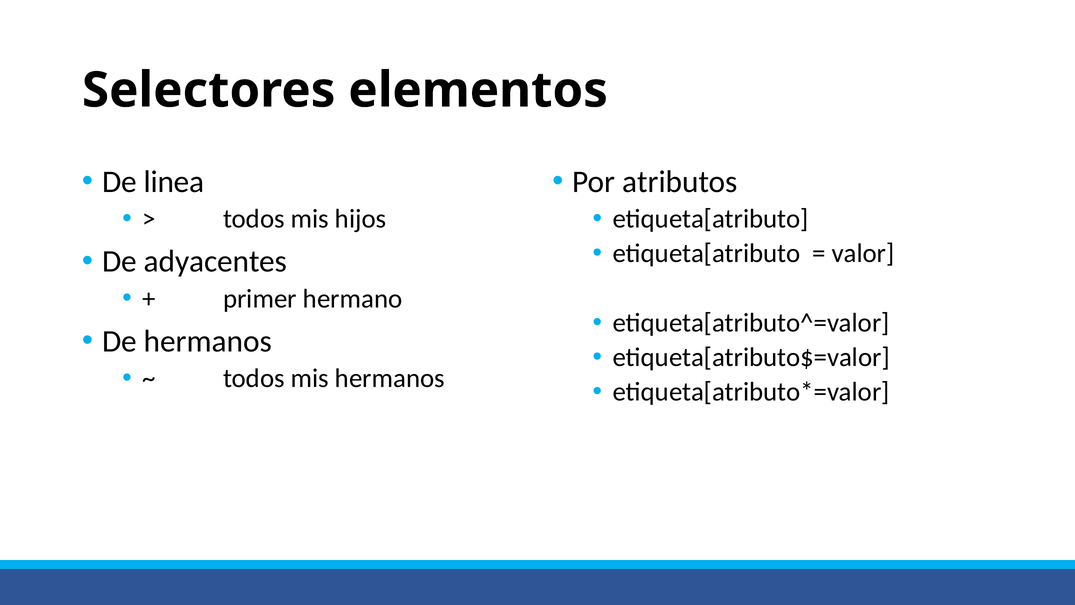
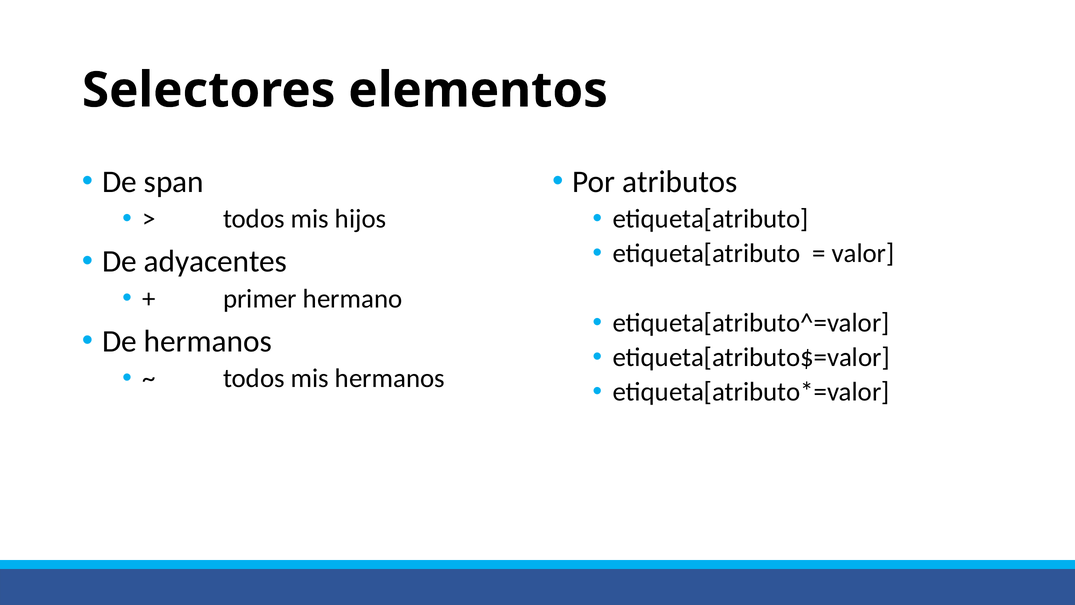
linea: linea -> span (174, 182)
